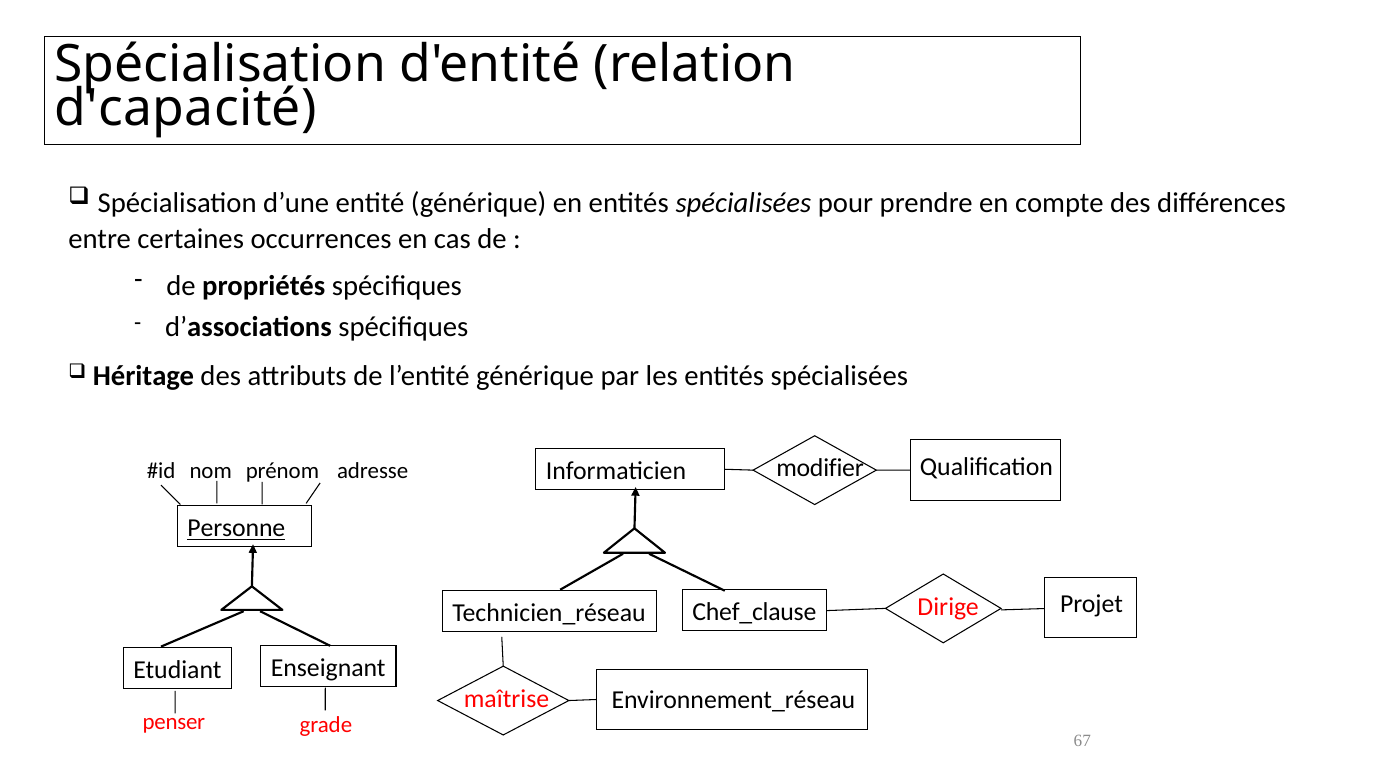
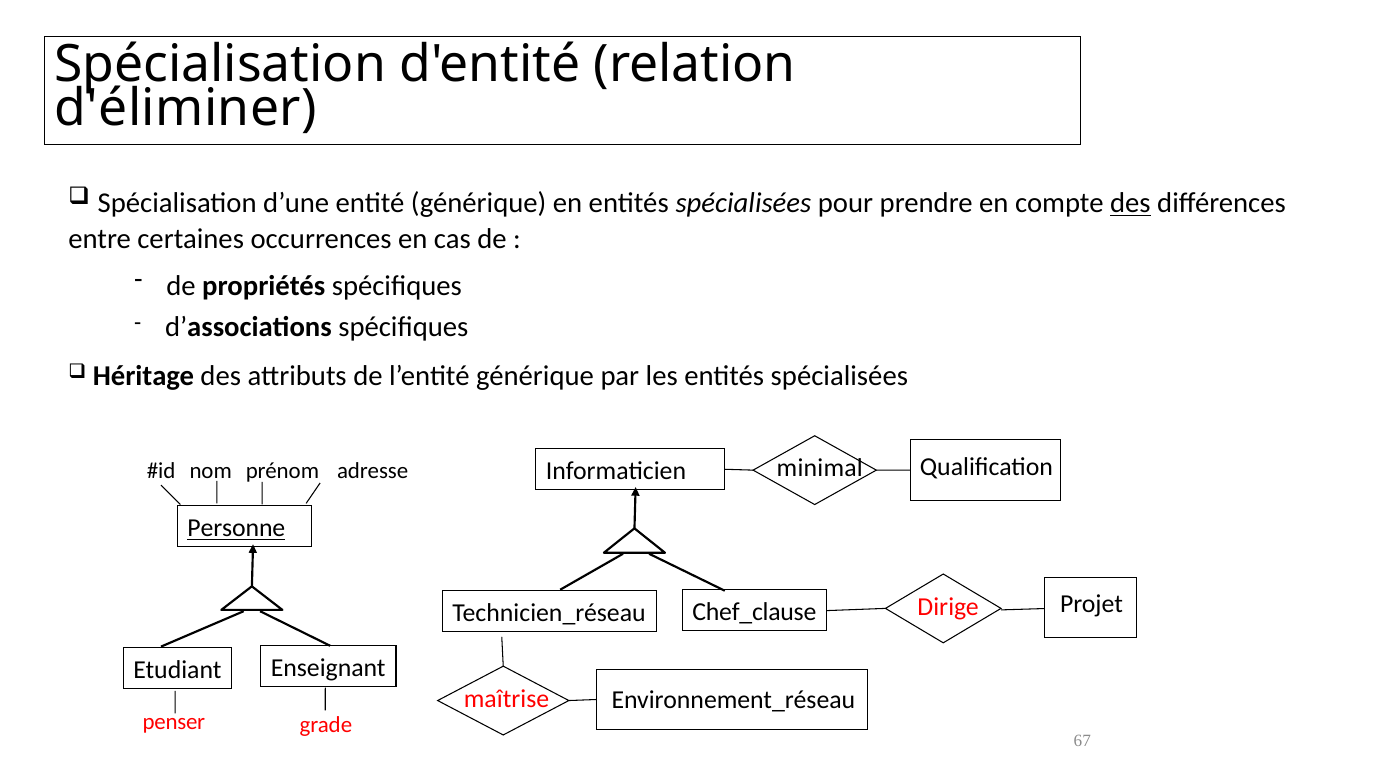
d'capacité: d'capacité -> d'éliminer (186, 109)
des underline: none -> present (1130, 203)
modifier: modifier -> minimal (820, 468)
